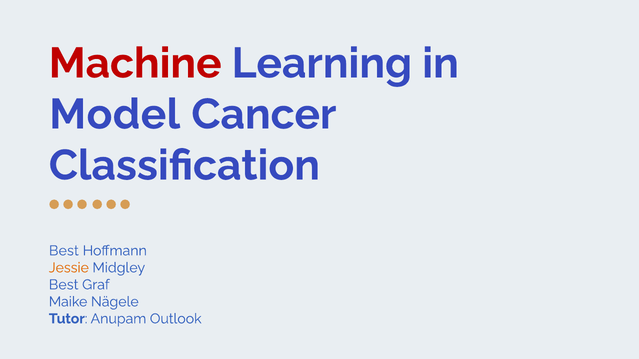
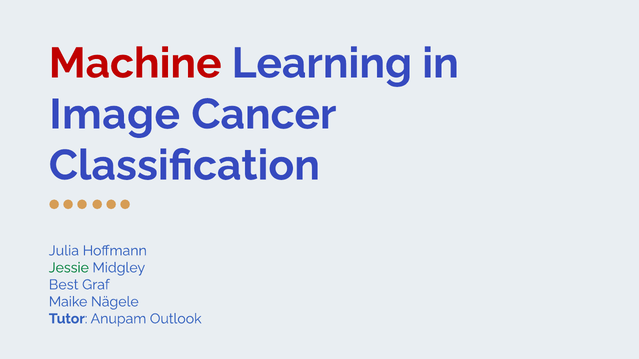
Model: Model -> Image (115, 115)
Best: Best -> Julia (64, 251)
Jessie colour: orange -> green (69, 268)
